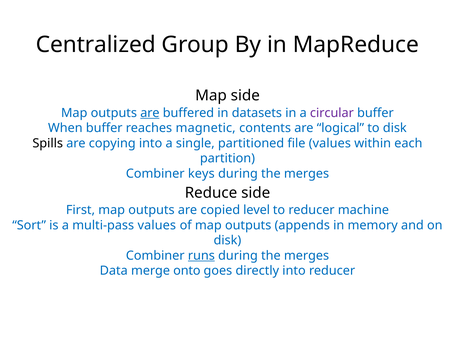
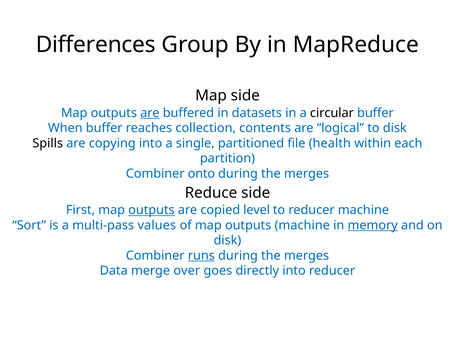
Centralized: Centralized -> Differences (96, 45)
circular colour: purple -> black (332, 113)
magnetic: magnetic -> collection (206, 128)
file values: values -> health (330, 143)
keys: keys -> onto (201, 174)
outputs underline: none -> present (151, 210)
outputs appends: appends -> machine (302, 225)
memory underline: none -> present (373, 225)
onto: onto -> over (187, 271)
